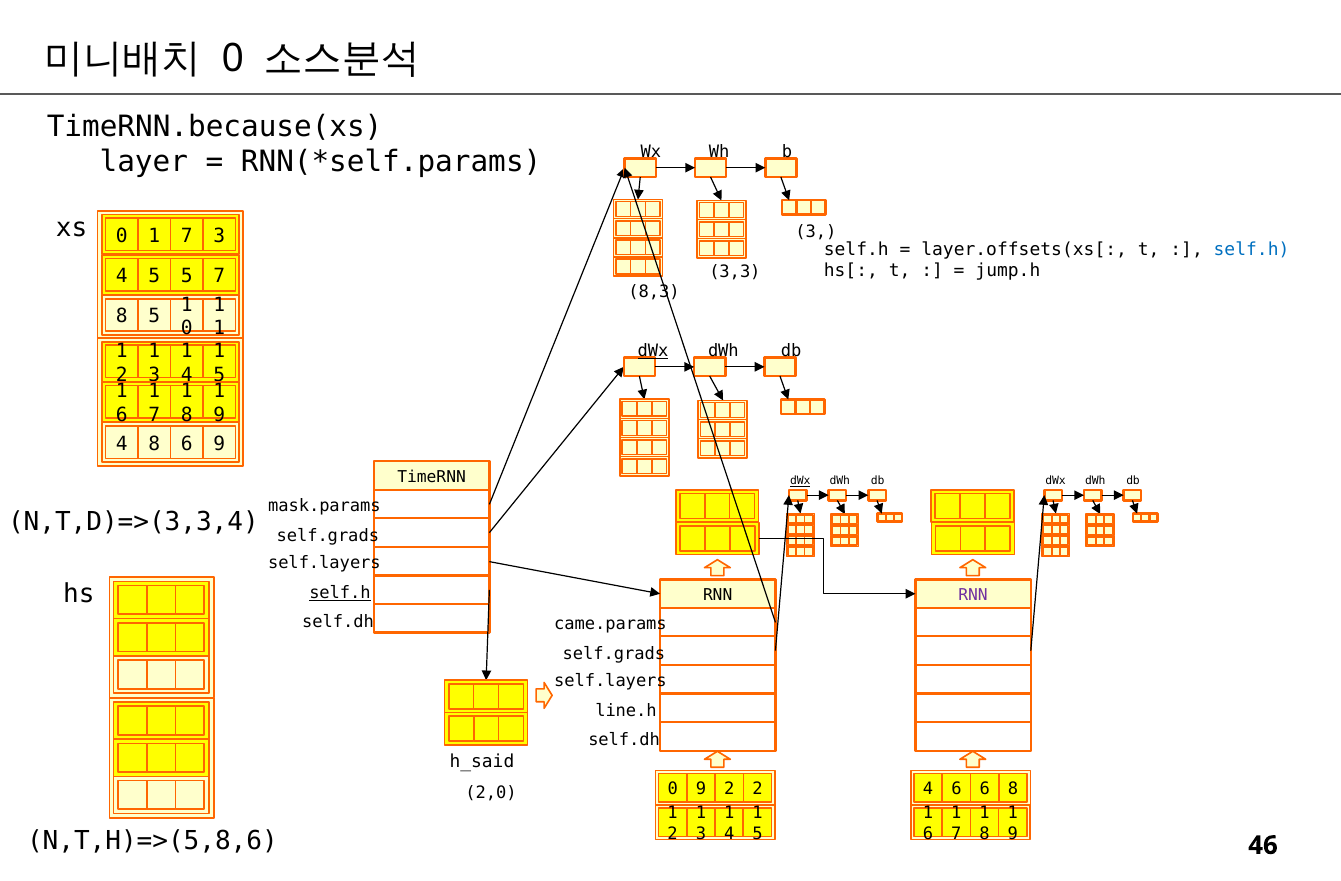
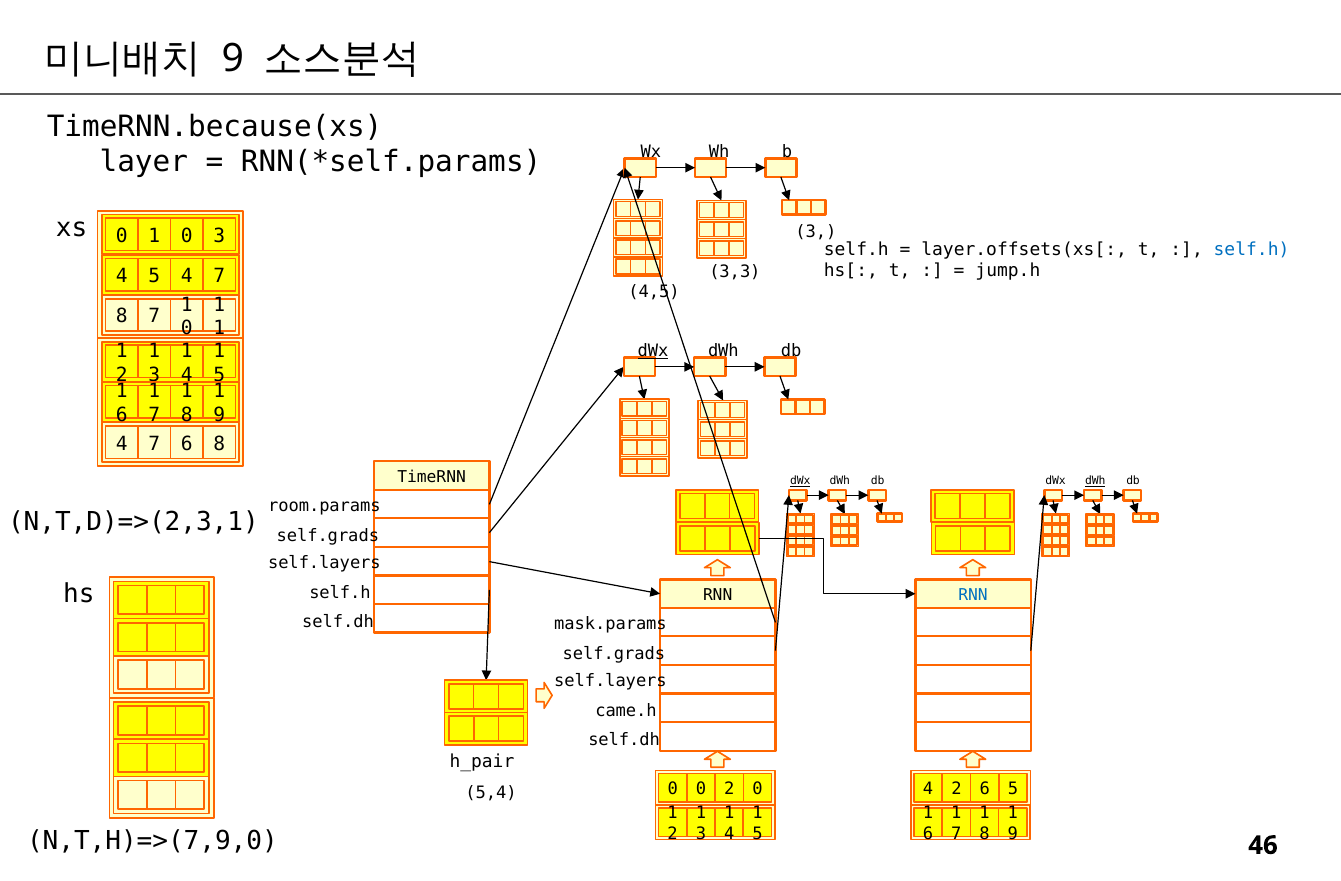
0: 0 -> 9 (233, 58)
0 1 7: 7 -> 0 (187, 236)
5 5: 5 -> 4 (187, 276)
8,3: 8,3 -> 4,5 (654, 291)
8 5: 5 -> 7 (154, 316)
8: 8 -> 7 (154, 444)
6 9: 9 -> 8 (219, 444)
dWh underline: none -> present (1095, 481)
mask.params: mask.params -> room.params (324, 506)
N,T,D)=>(3,3,4: N,T,D)=>(3,3,4 -> N,T,D)=>(2,3,1 (133, 522)
self.h underline: present -> none (340, 593)
RNN colour: purple -> blue (973, 595)
came.params: came.params -> mask.params (610, 624)
line.h: line.h -> came.h (626, 711)
h_said: h_said -> h_pair (482, 761)
4 6: 6 -> 2 (956, 789)
6 8: 8 -> 5 (1013, 789)
2,0: 2,0 -> 5,4 (491, 793)
0 9: 9 -> 0 (701, 789)
2 2: 2 -> 0 (758, 789)
N,T,H)=>(5,8,6: N,T,H)=>(5,8,6 -> N,T,H)=>(7,9,0 (152, 841)
